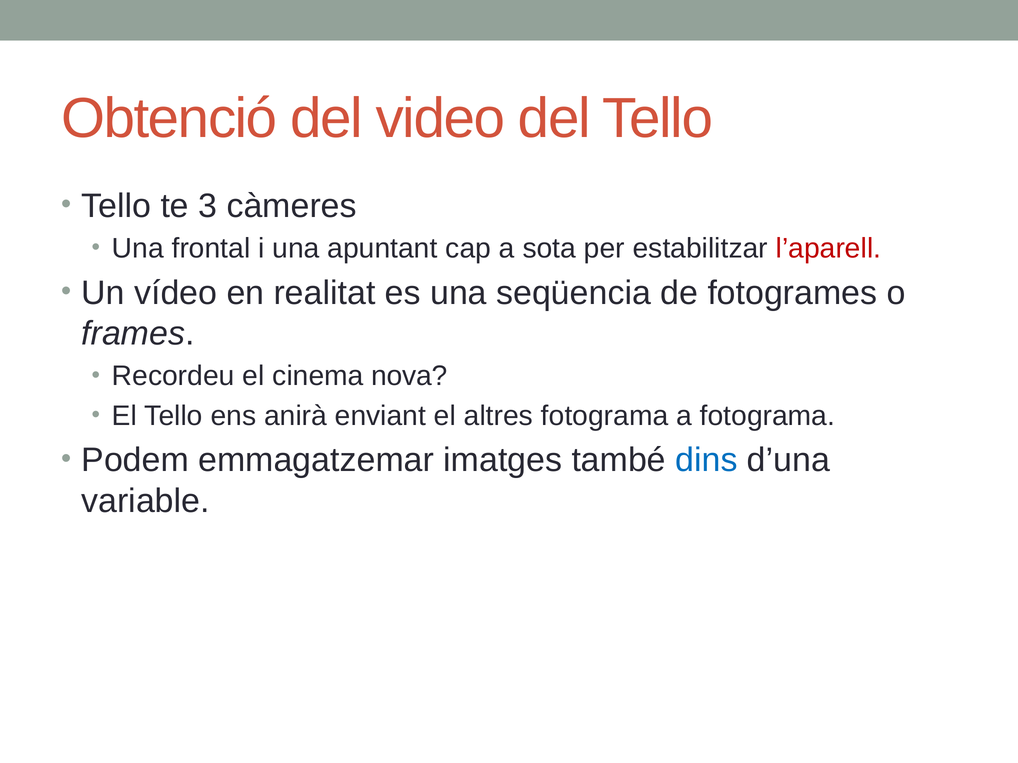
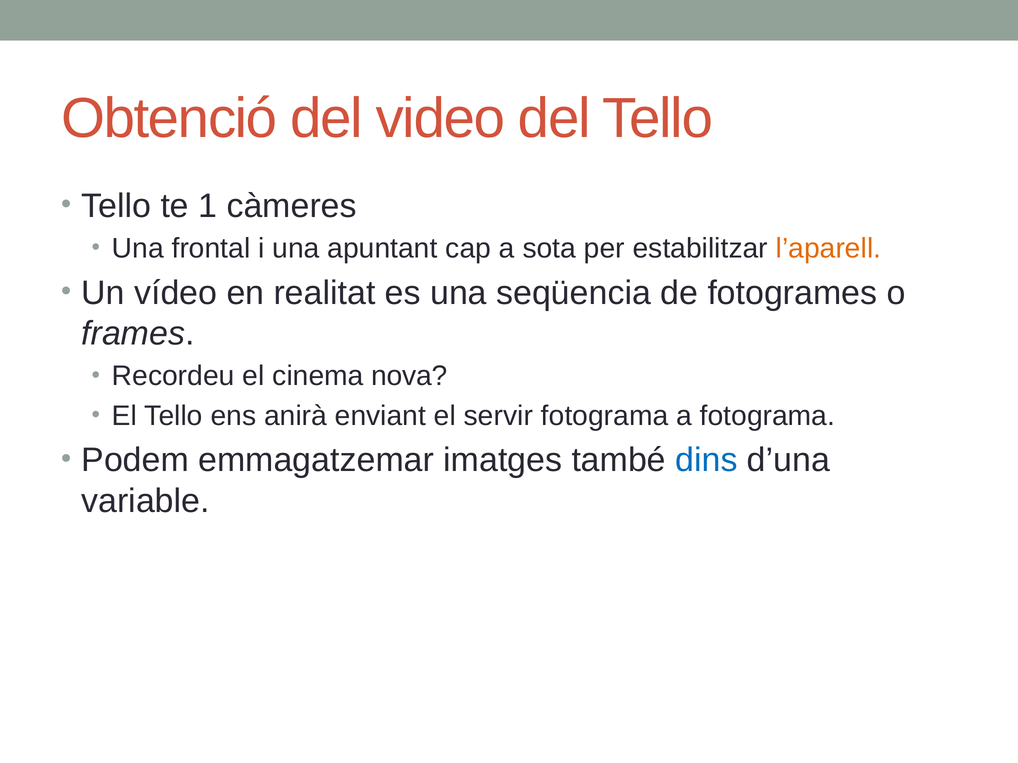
3: 3 -> 1 (208, 206)
l’aparell colour: red -> orange (828, 249)
altres: altres -> servir (498, 416)
